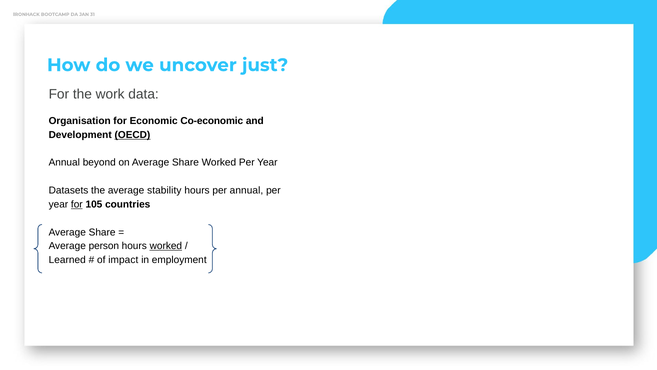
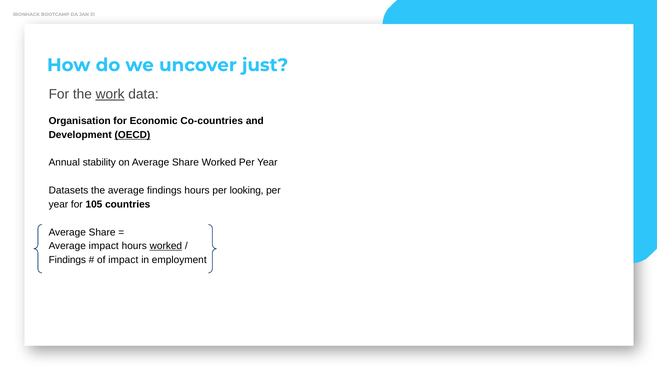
work underline: none -> present (110, 94)
Co-economic: Co-economic -> Co-countries (212, 121)
beyond: beyond -> stability (99, 162)
average stability: stability -> findings (164, 190)
per annual: annual -> looking (247, 190)
for underline: present -> none (77, 204)
Average person: person -> impact (104, 246)
Learned: Learned -> Findings (67, 260)
